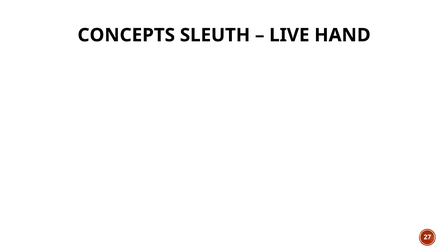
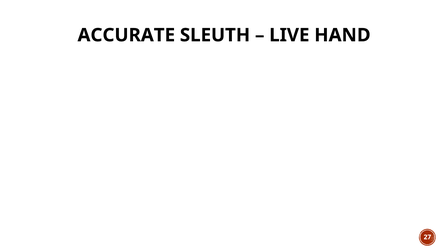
CONCEPTS: CONCEPTS -> ACCURATE (126, 35)
